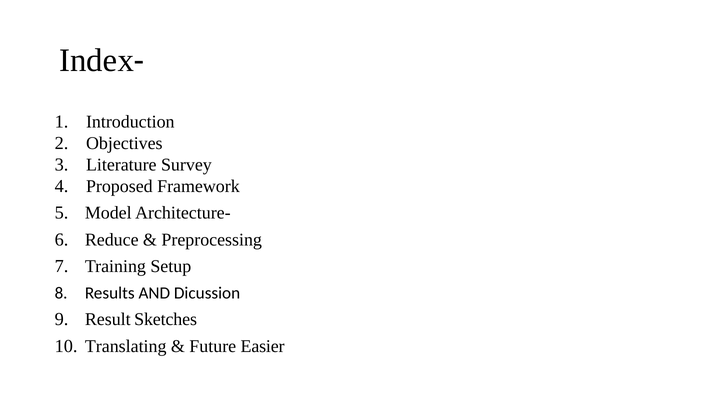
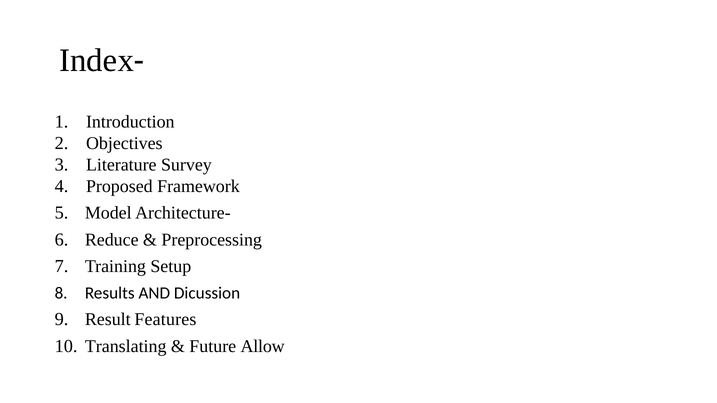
Sketches: Sketches -> Features (165, 320)
Easier: Easier -> Allow (263, 346)
